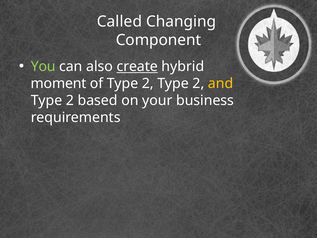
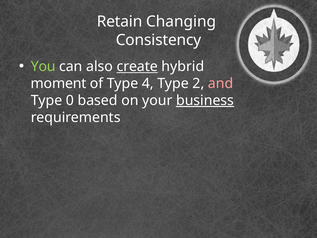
Called: Called -> Retain (120, 21)
Component: Component -> Consistency (159, 40)
of Type 2: 2 -> 4 (148, 83)
and colour: yellow -> pink (221, 83)
2: 2 -> 0 (70, 100)
business underline: none -> present (205, 100)
